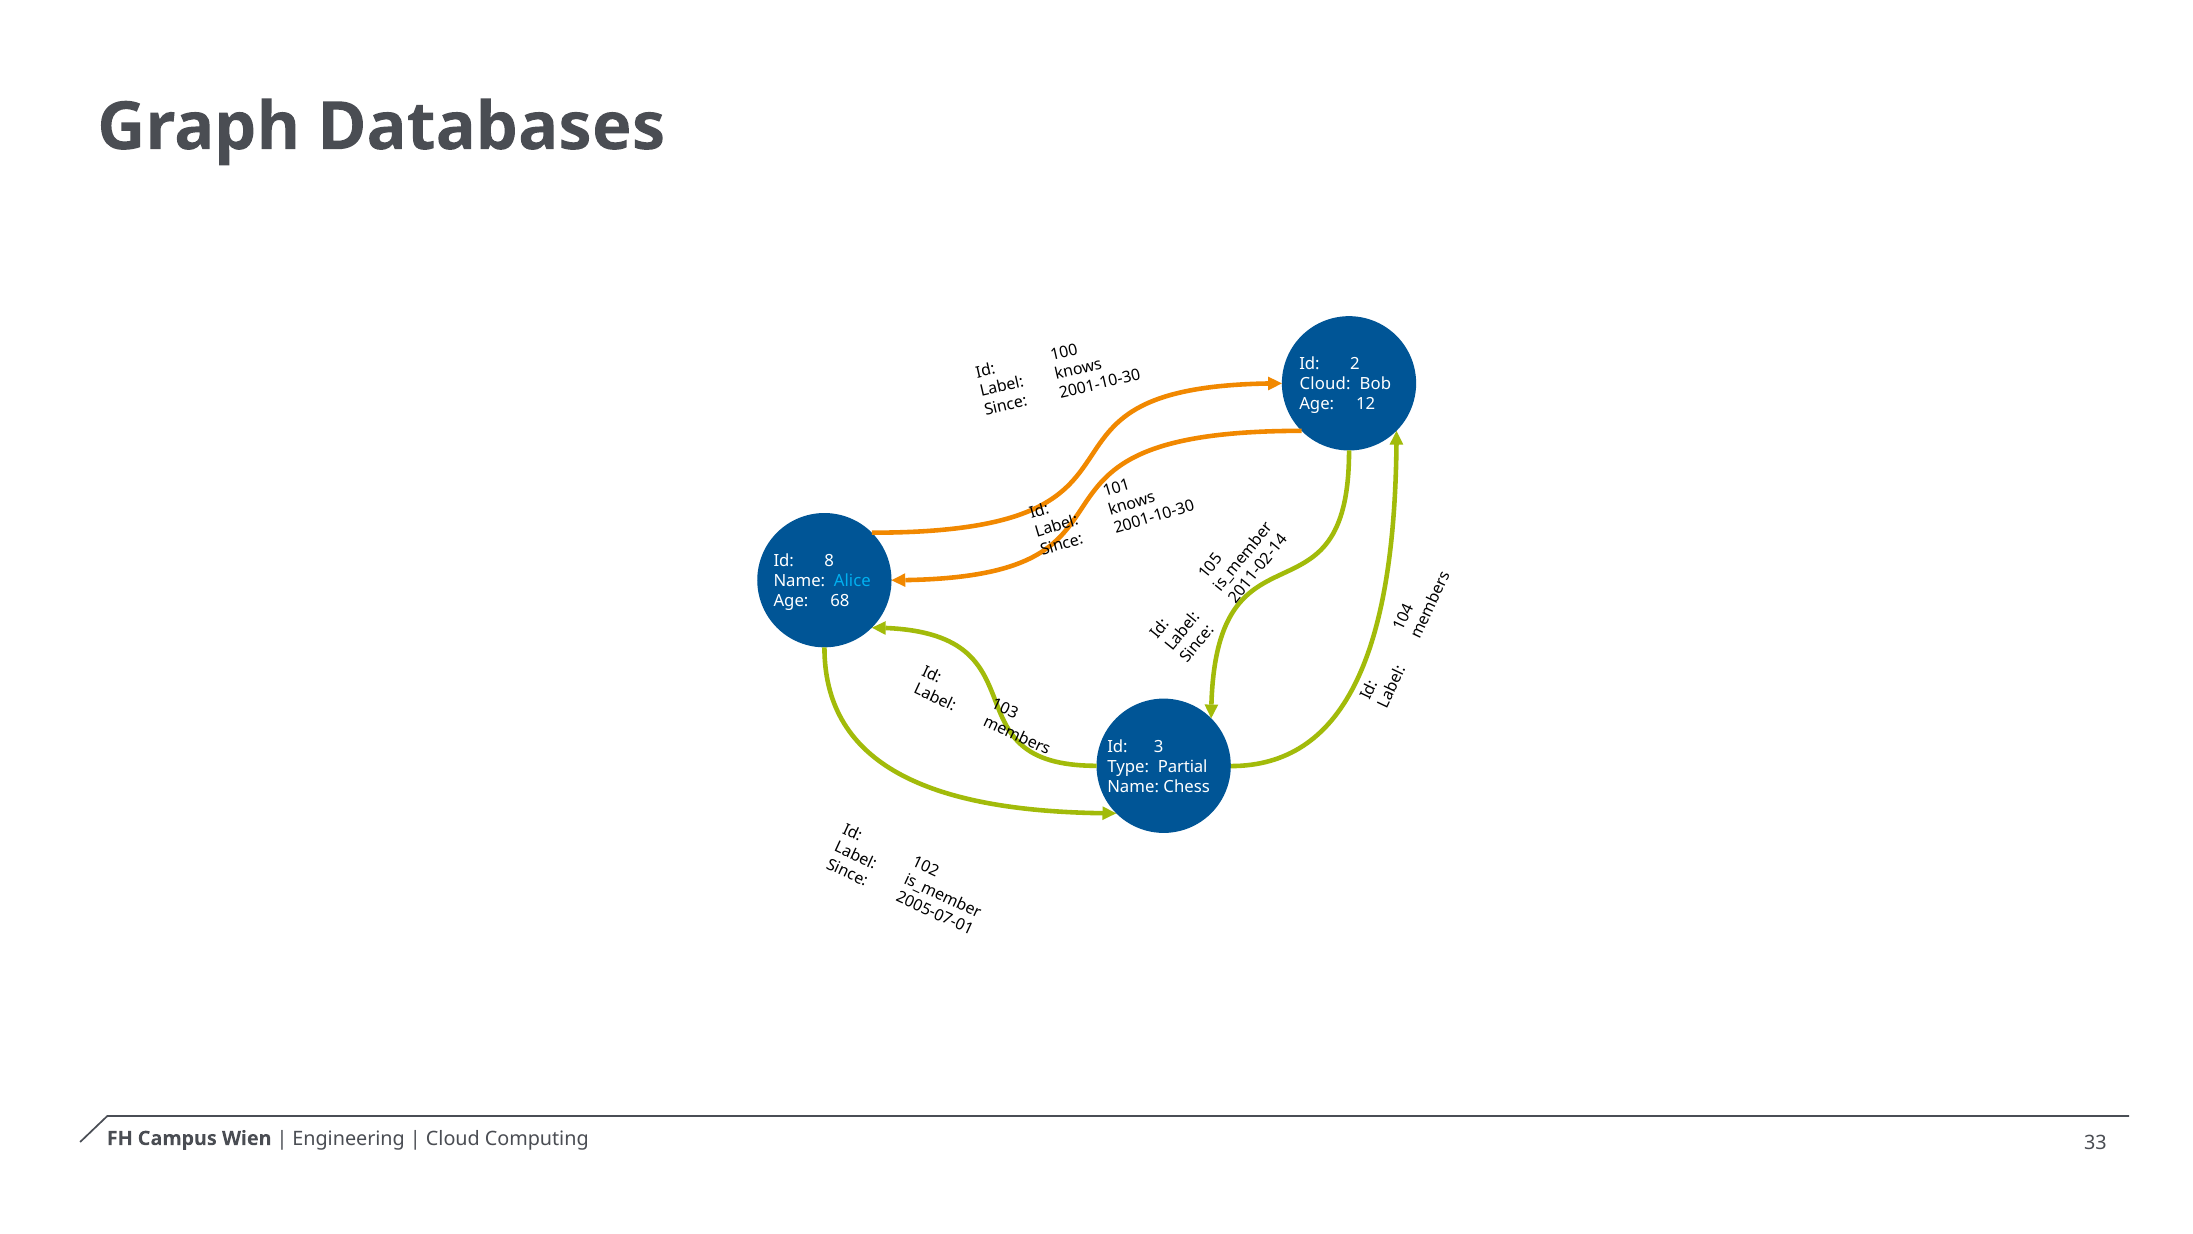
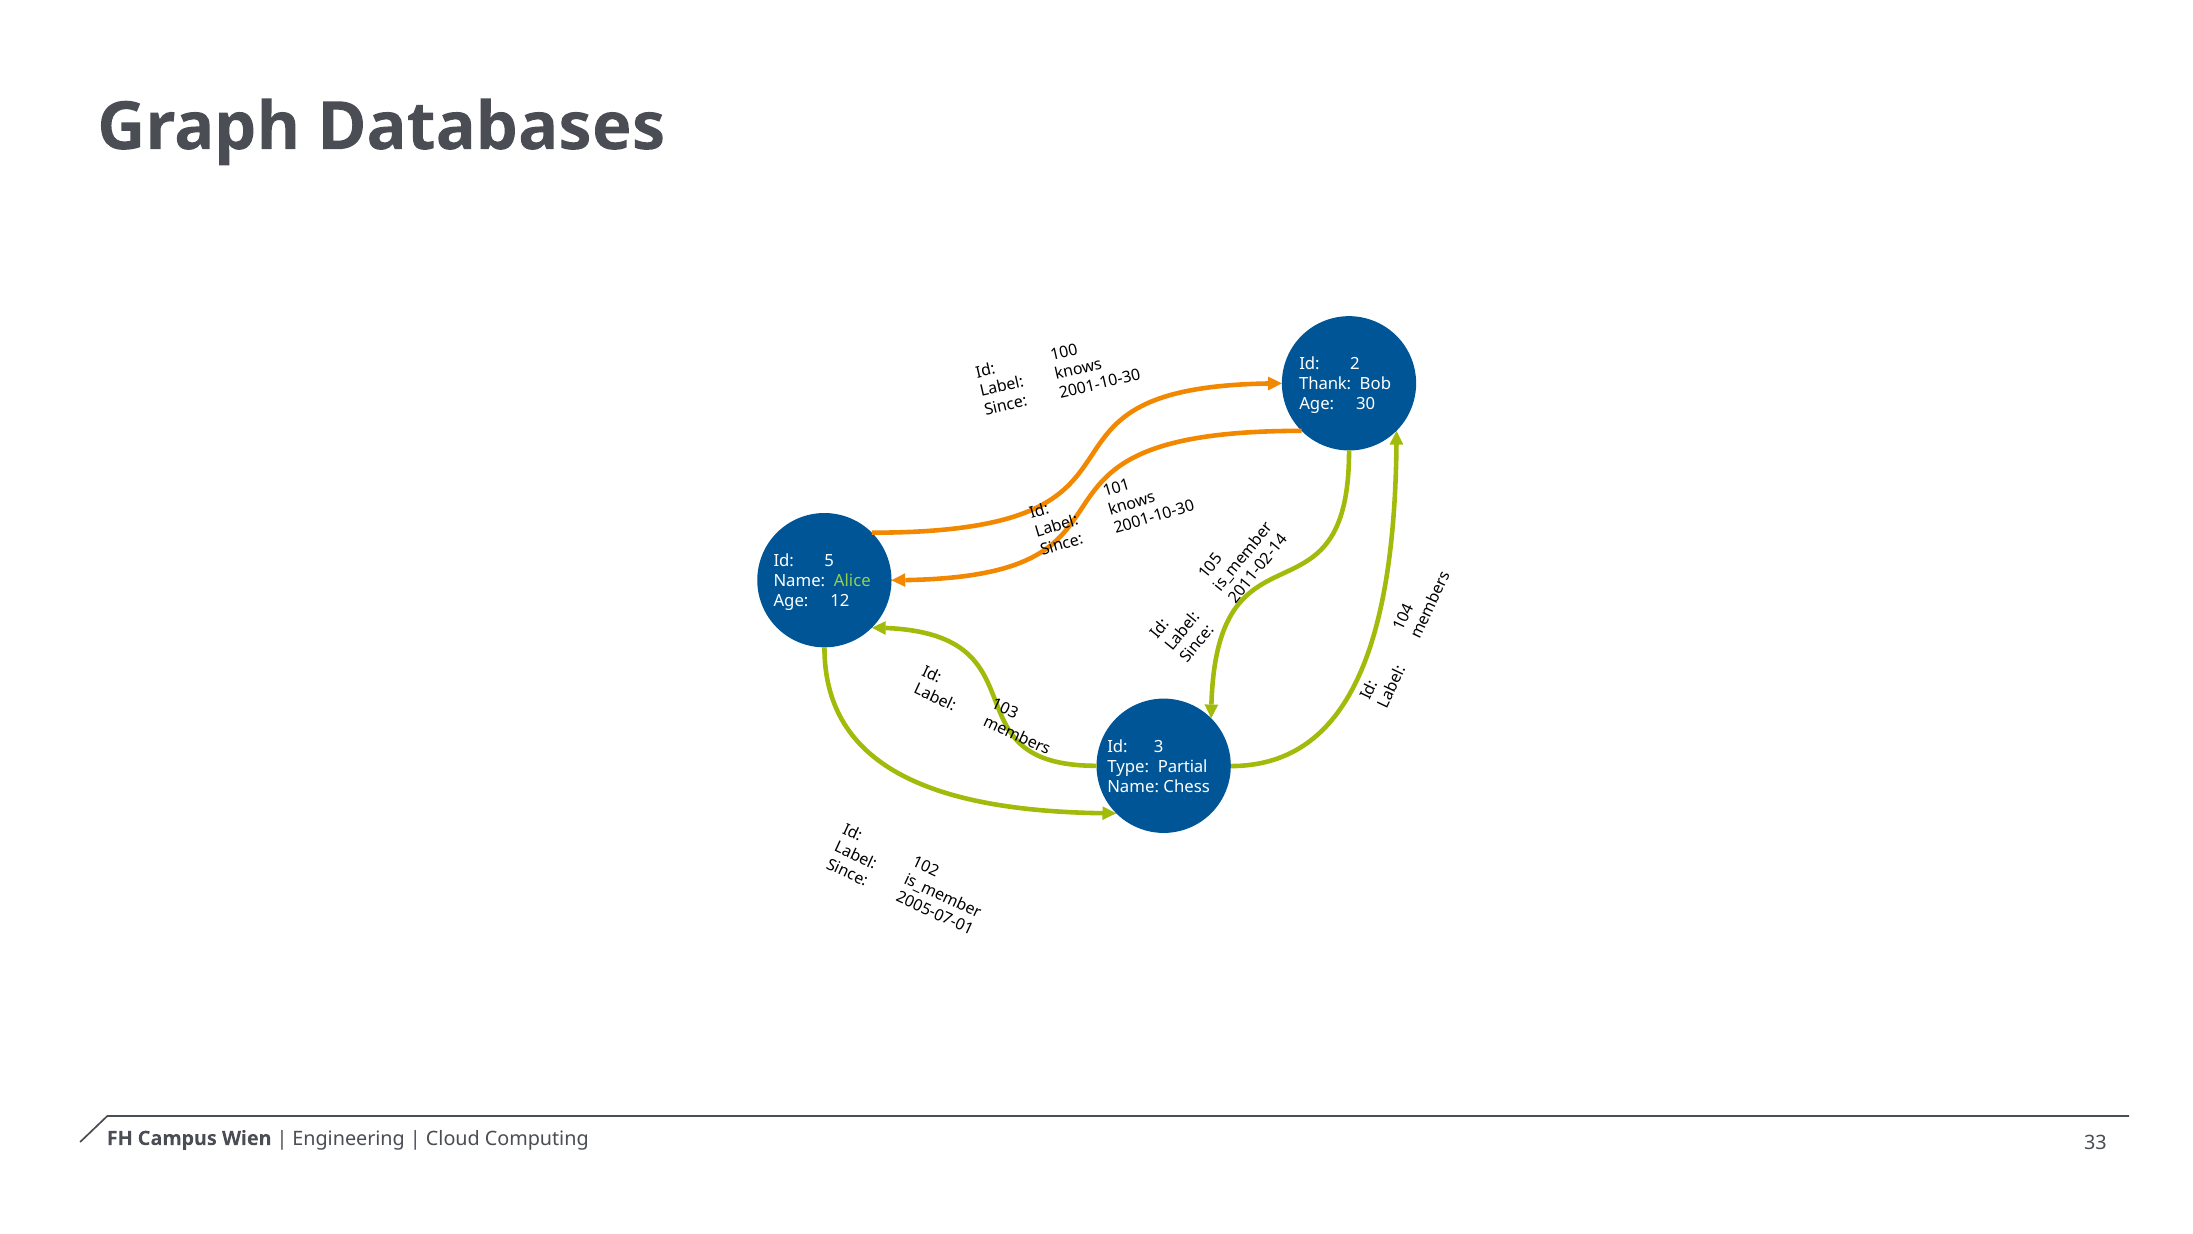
Cloud: Cloud -> Thank (1325, 384)
12: 12 -> 30 (1366, 404)
Id 8: 8 -> 5 (829, 561)
Alice colour: light blue -> light green (852, 581)
68: 68 -> 12 (840, 601)
